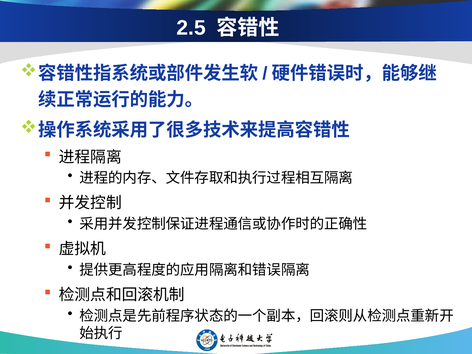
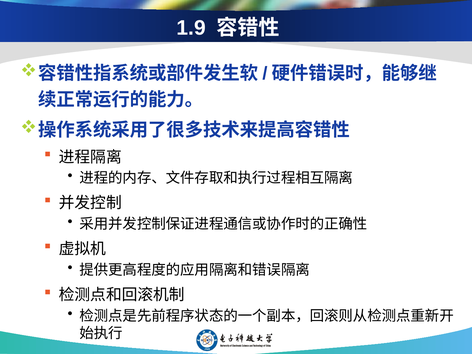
2.5: 2.5 -> 1.9 (191, 28)
